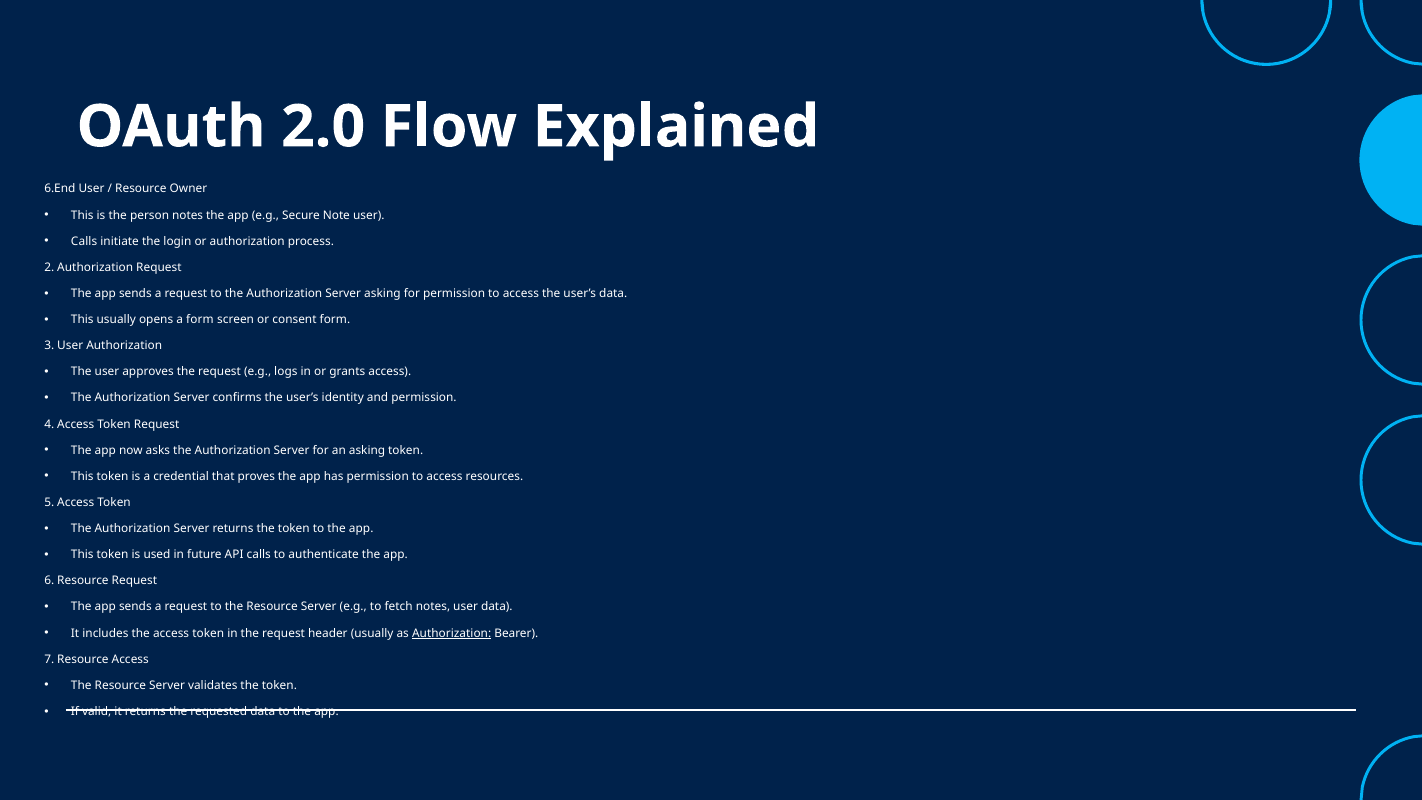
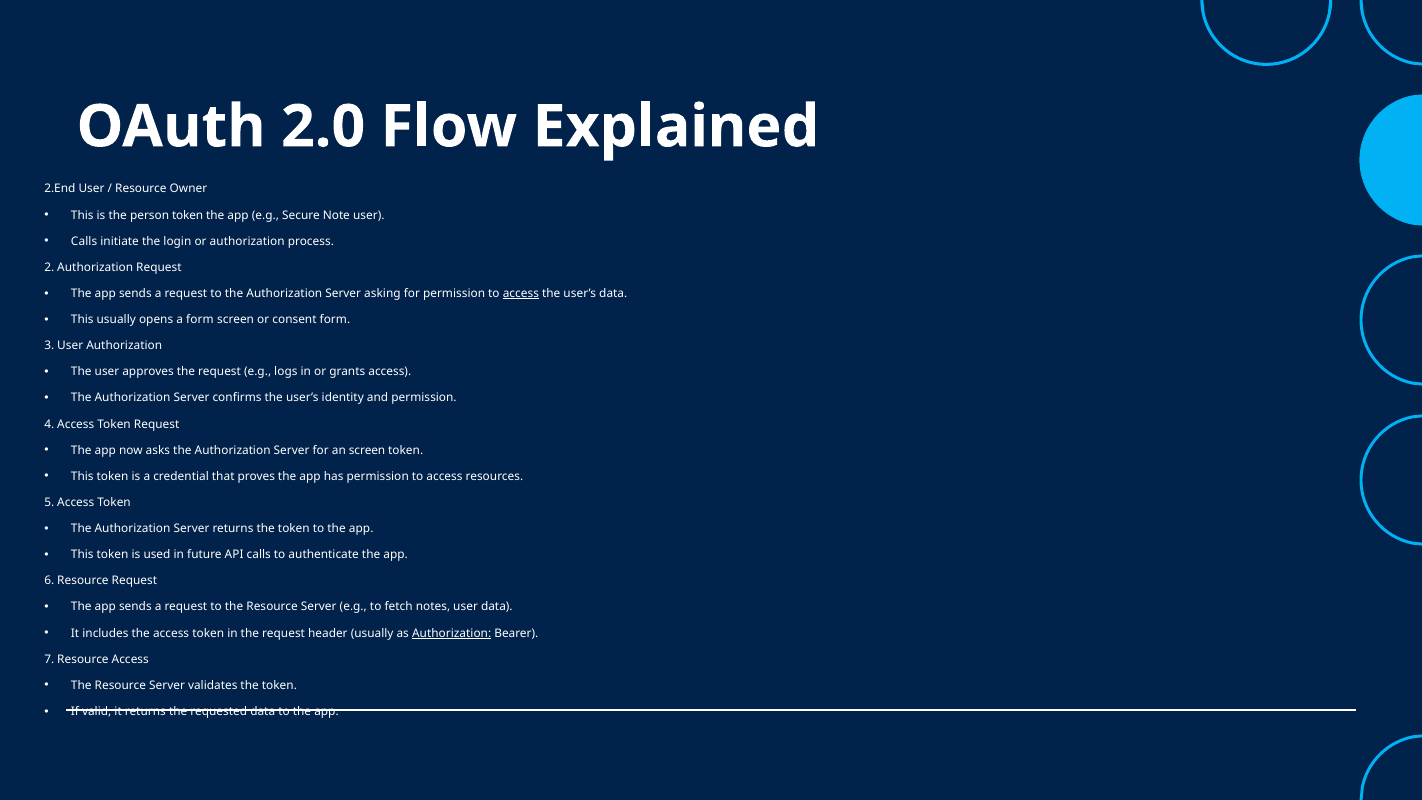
6.End: 6.End -> 2.End (60, 189)
person notes: notes -> token (188, 215)
access underline: none -> present (521, 293)
an asking: asking -> screen (367, 450)
